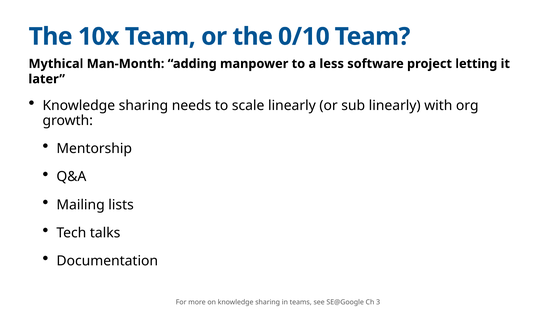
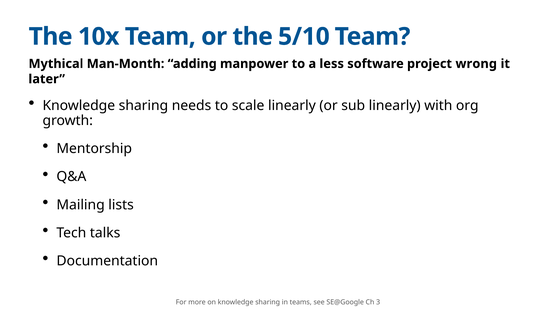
0/10: 0/10 -> 5/10 (304, 37)
letting: letting -> wrong (476, 64)
